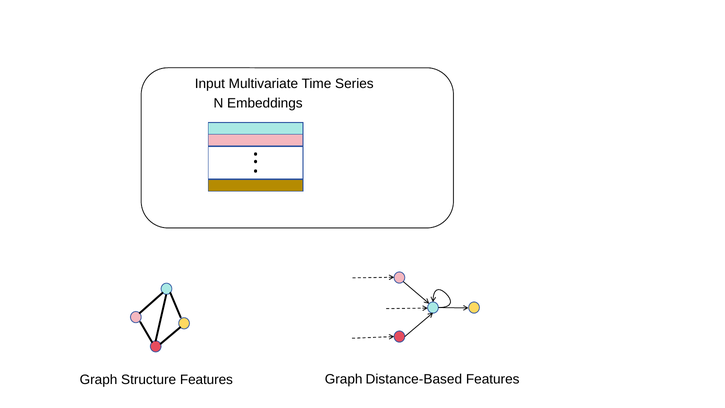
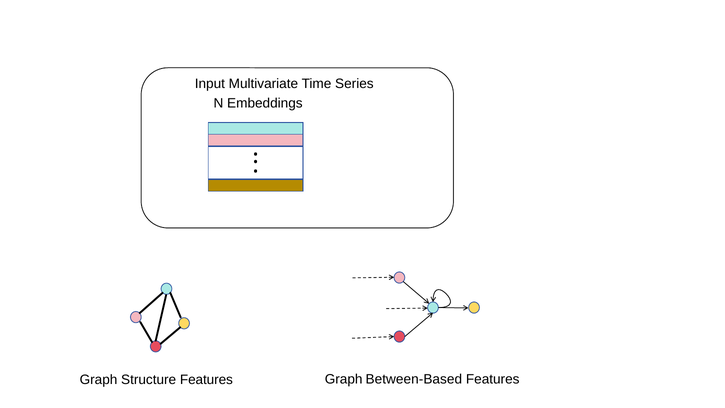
Distance-Based: Distance-Based -> Between-Based (414, 379)
